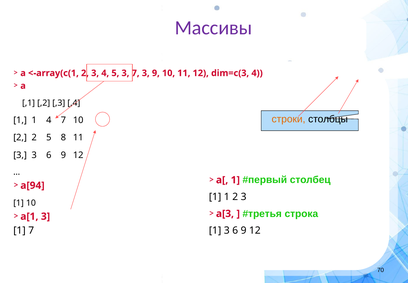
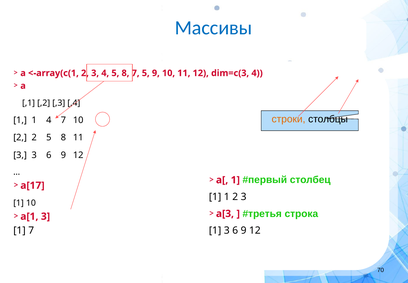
Массивы colour: purple -> blue (214, 28)
4 5 3: 3 -> 8 (125, 73)
7 3: 3 -> 5 (146, 73)
a[94: a[94 -> a[17 (32, 185)
